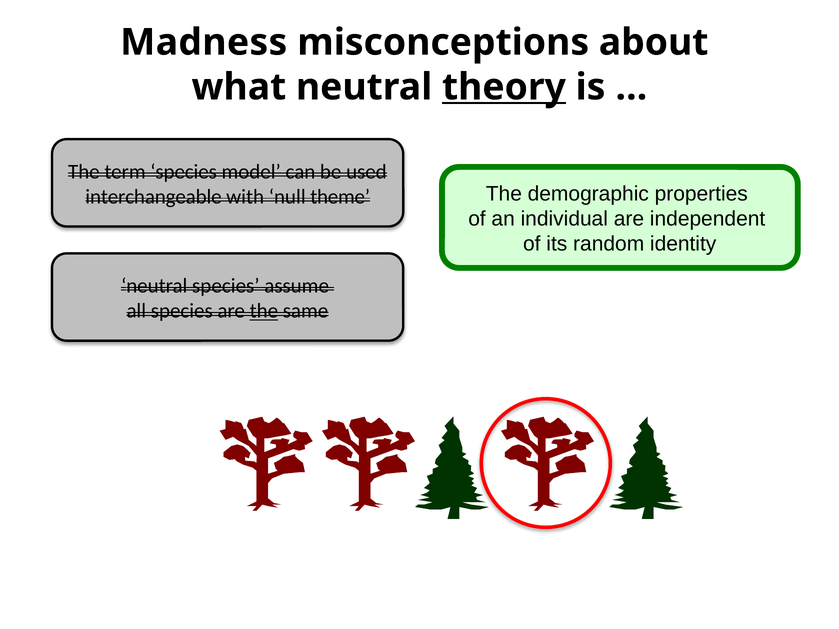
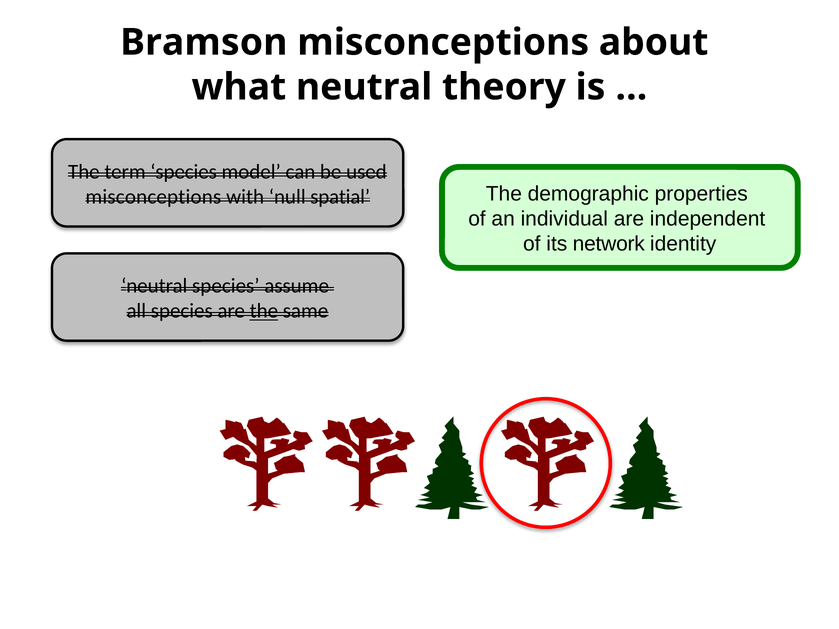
Madness: Madness -> Bramson (204, 42)
theory underline: present -> none (504, 87)
interchangeable: interchangeable -> misconceptions (153, 197)
theme: theme -> spatial (340, 197)
random: random -> network (609, 244)
